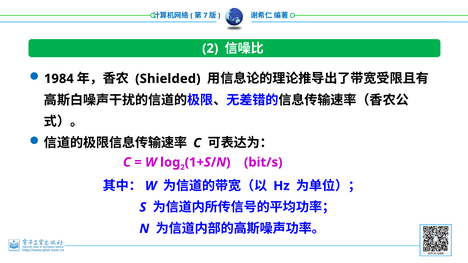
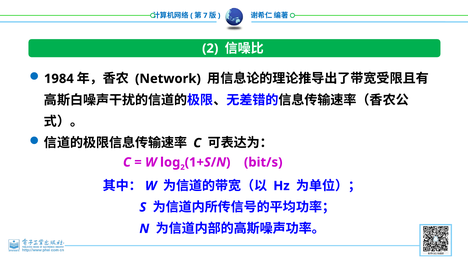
Shielded: Shielded -> Network (168, 79)
